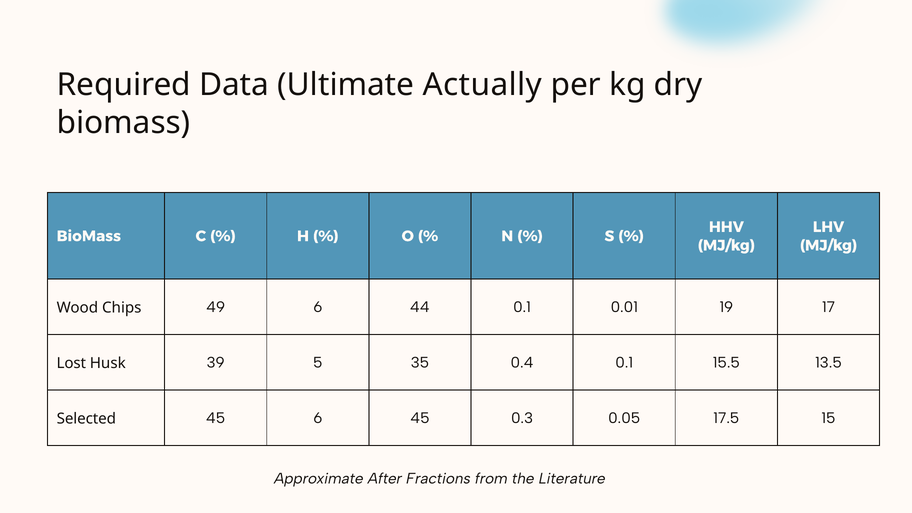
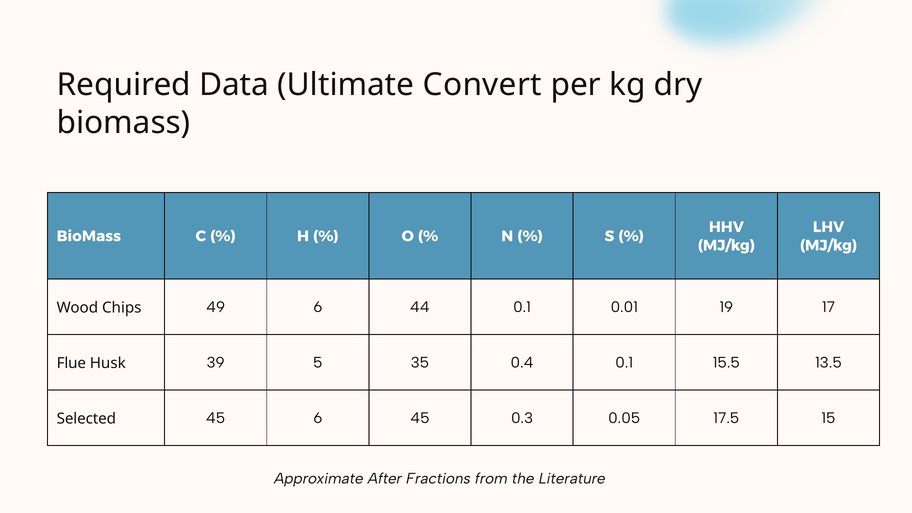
Actually: Actually -> Convert (482, 85)
Lost: Lost -> Flue (71, 363)
